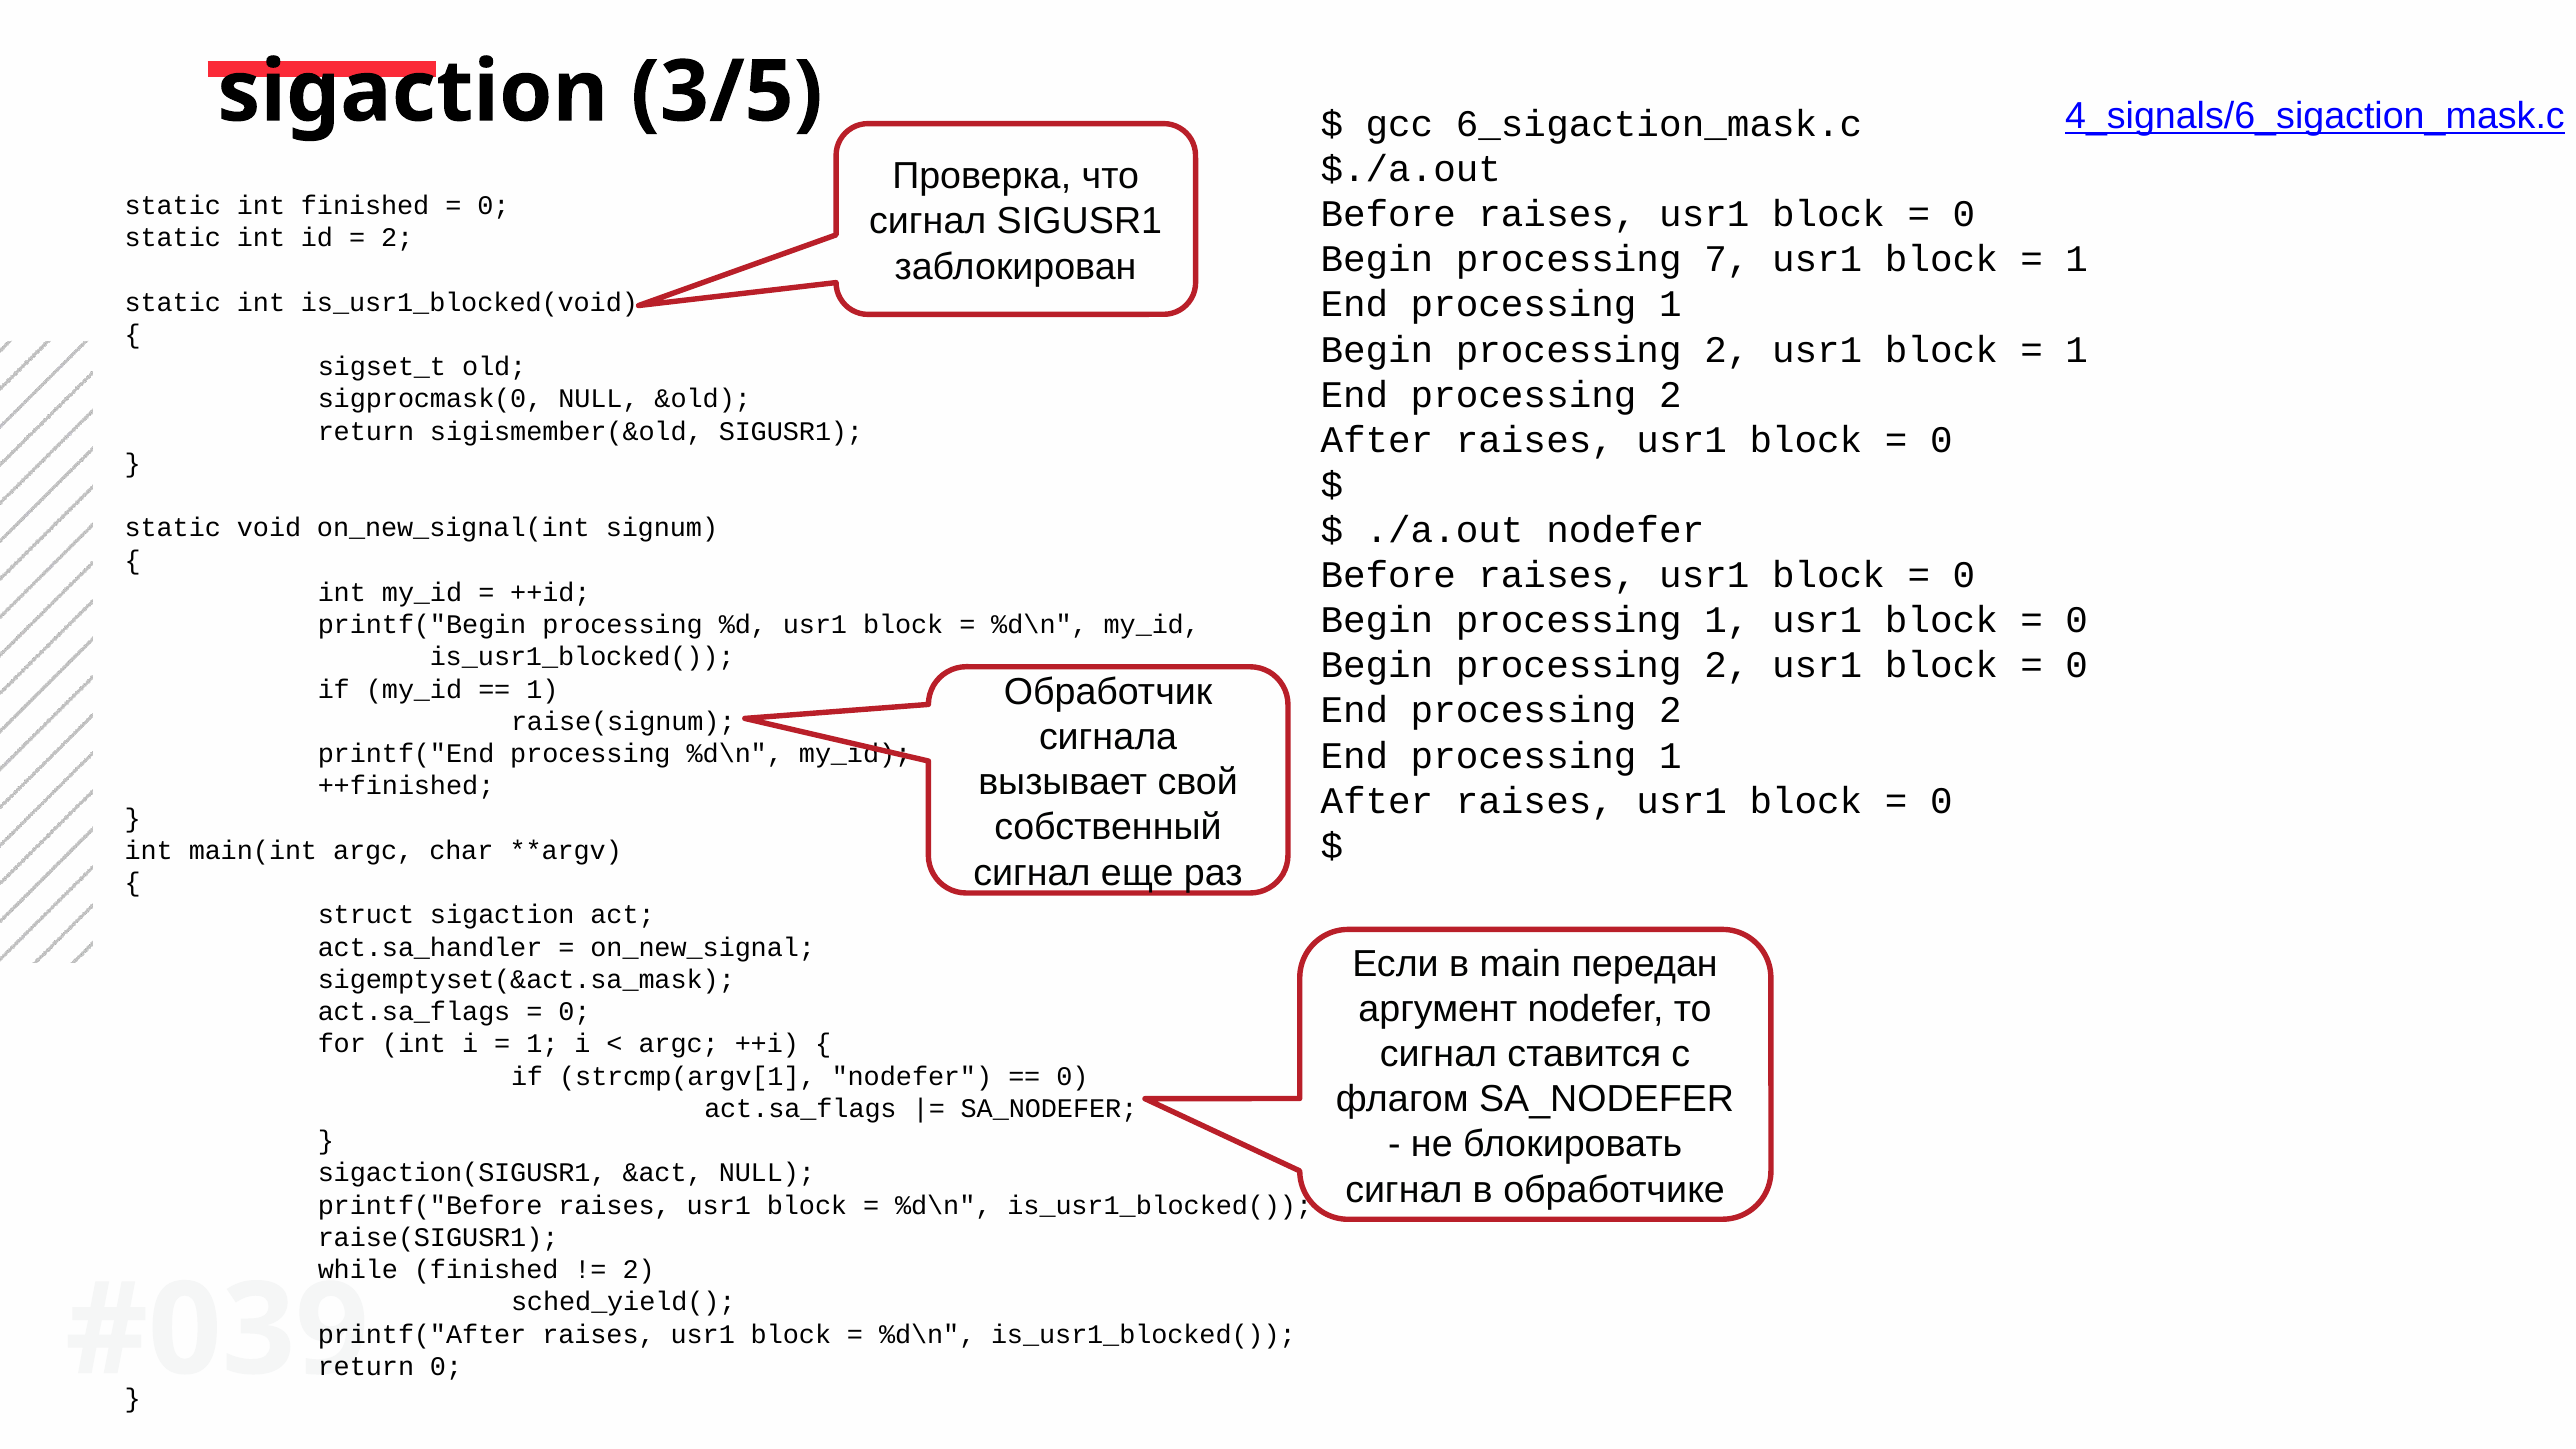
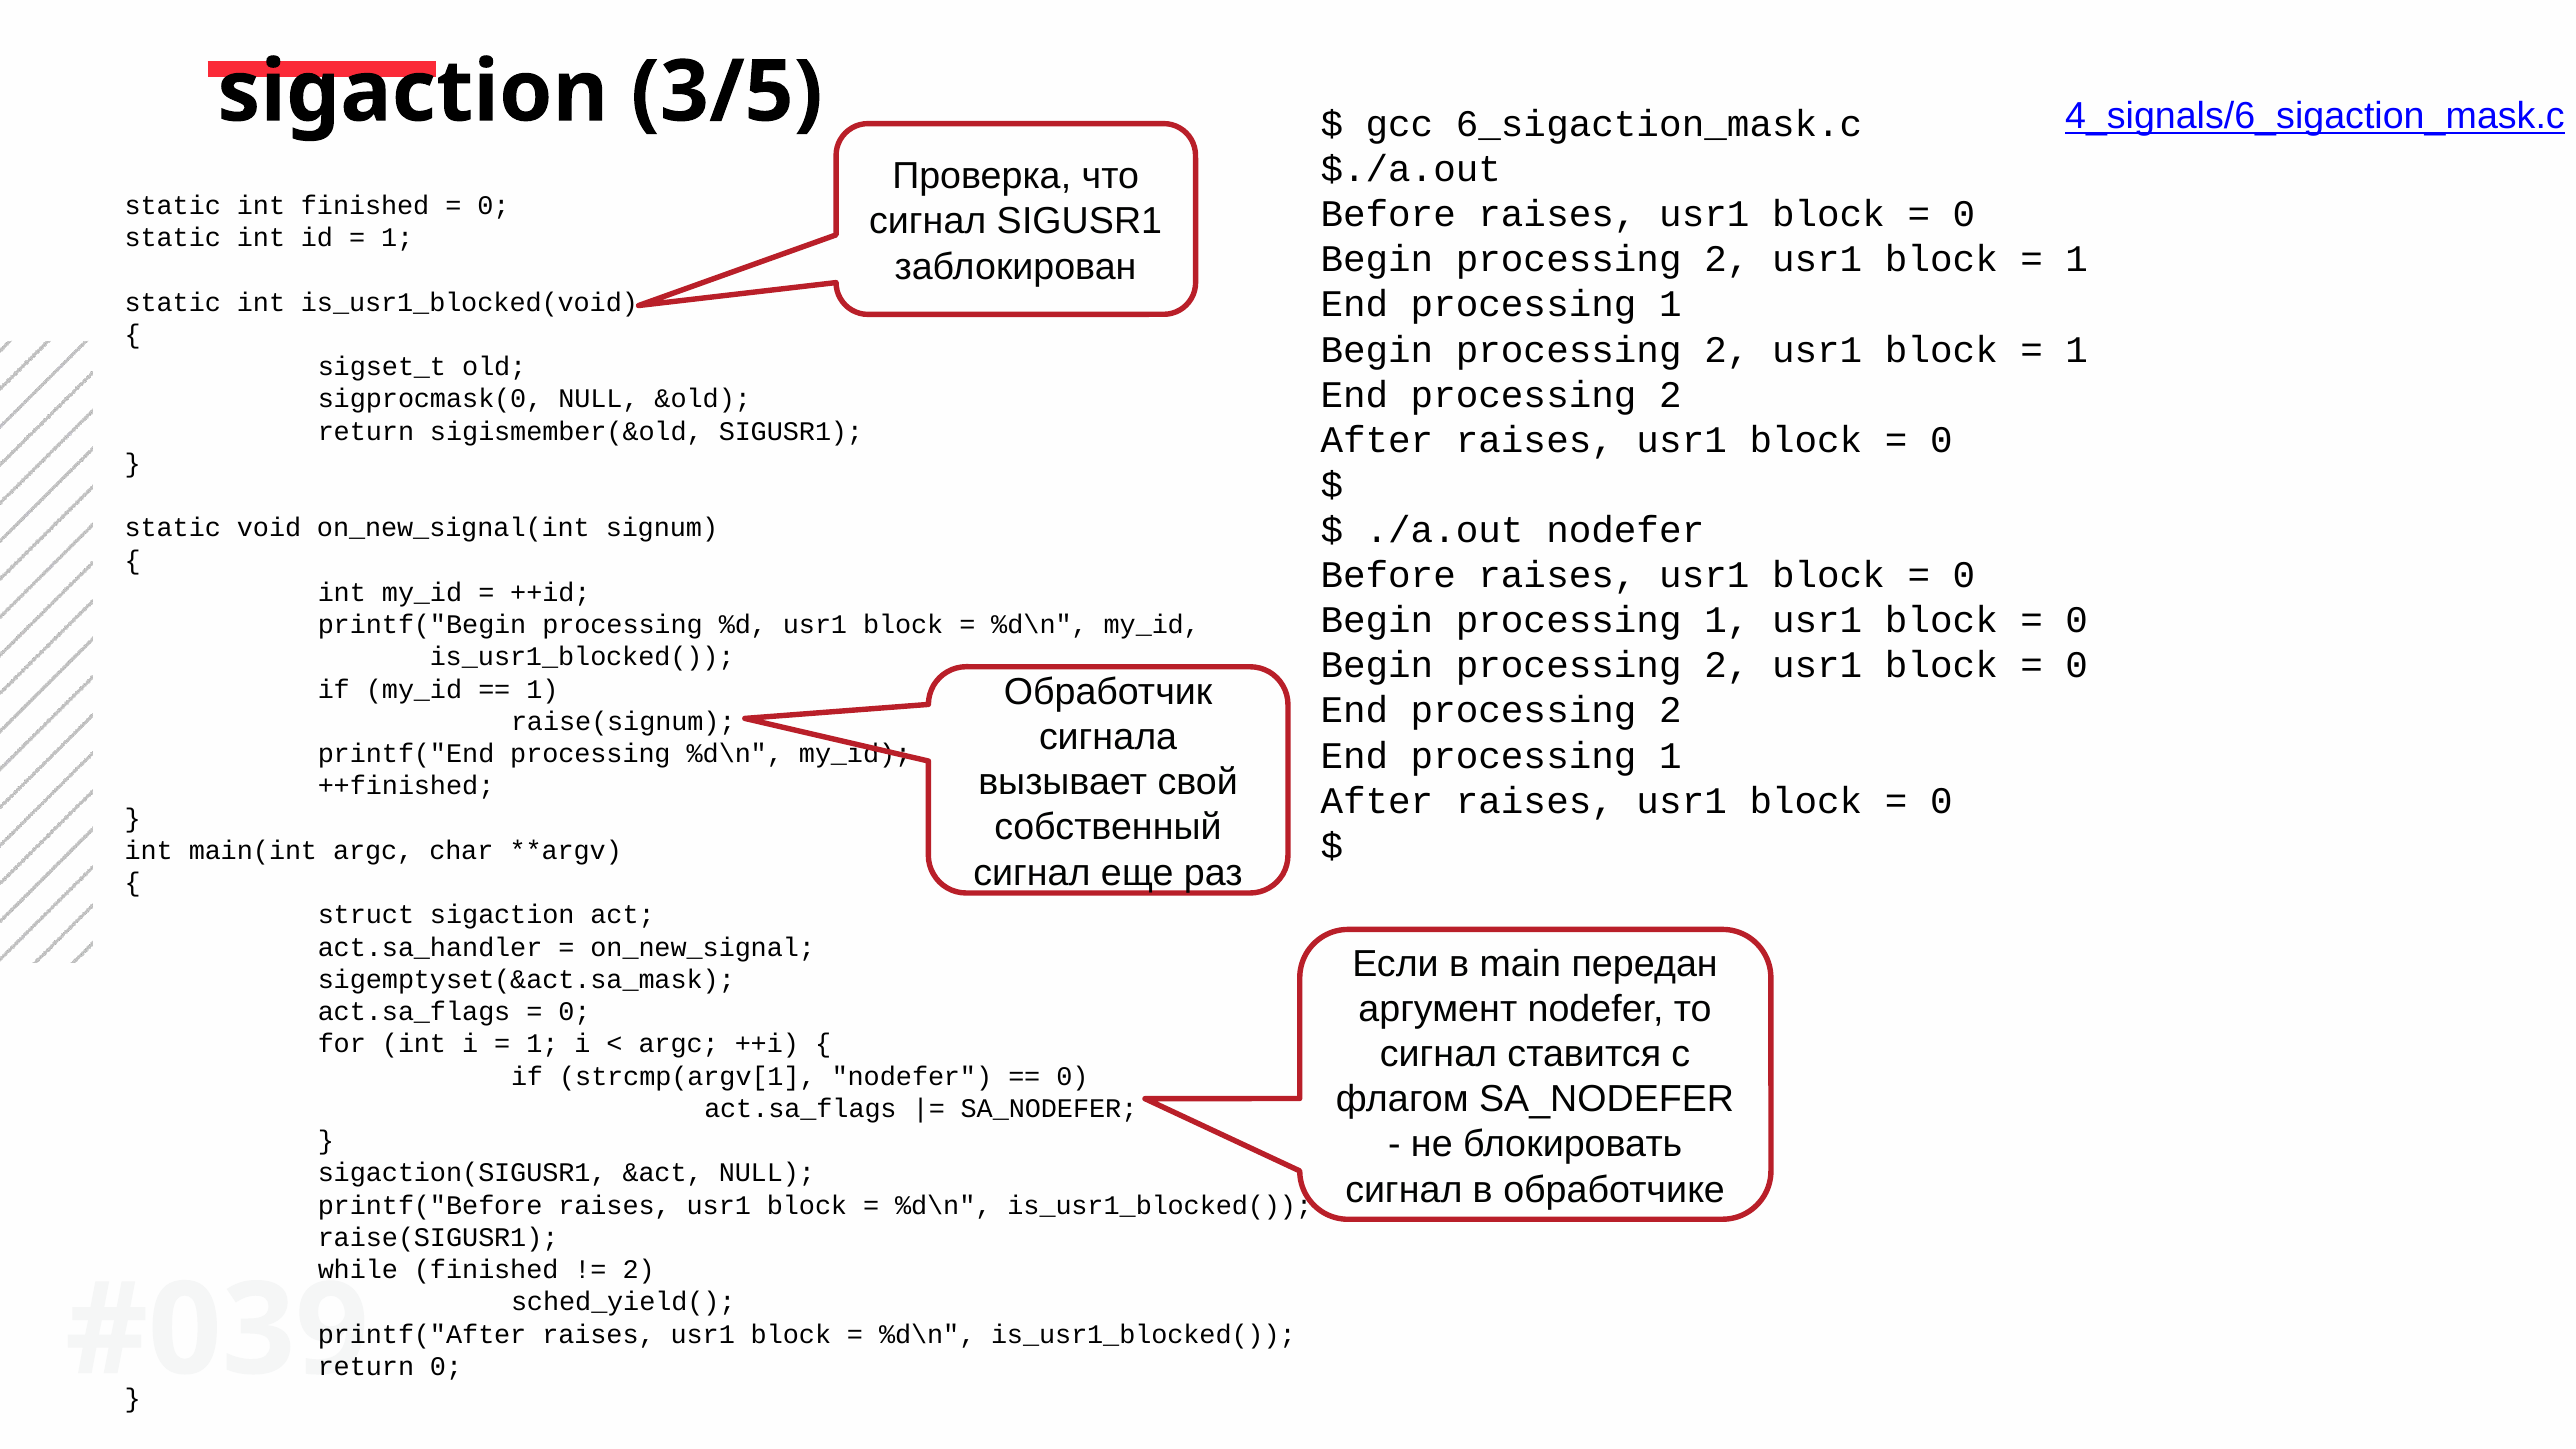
2: 2 -> 1 (397, 238)
7: 7 -> 2 (1727, 259)
